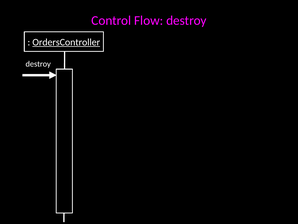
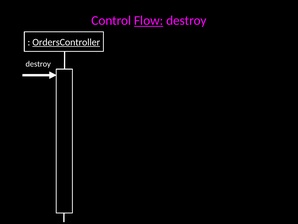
Flow underline: none -> present (149, 21)
